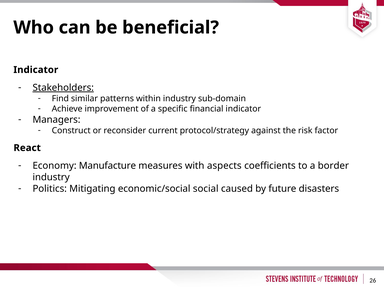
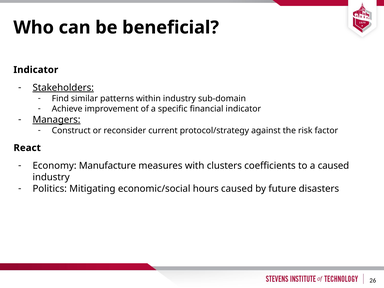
Managers underline: none -> present (56, 120)
aspects: aspects -> clusters (224, 166)
a border: border -> caused (333, 166)
social: social -> hours (206, 189)
